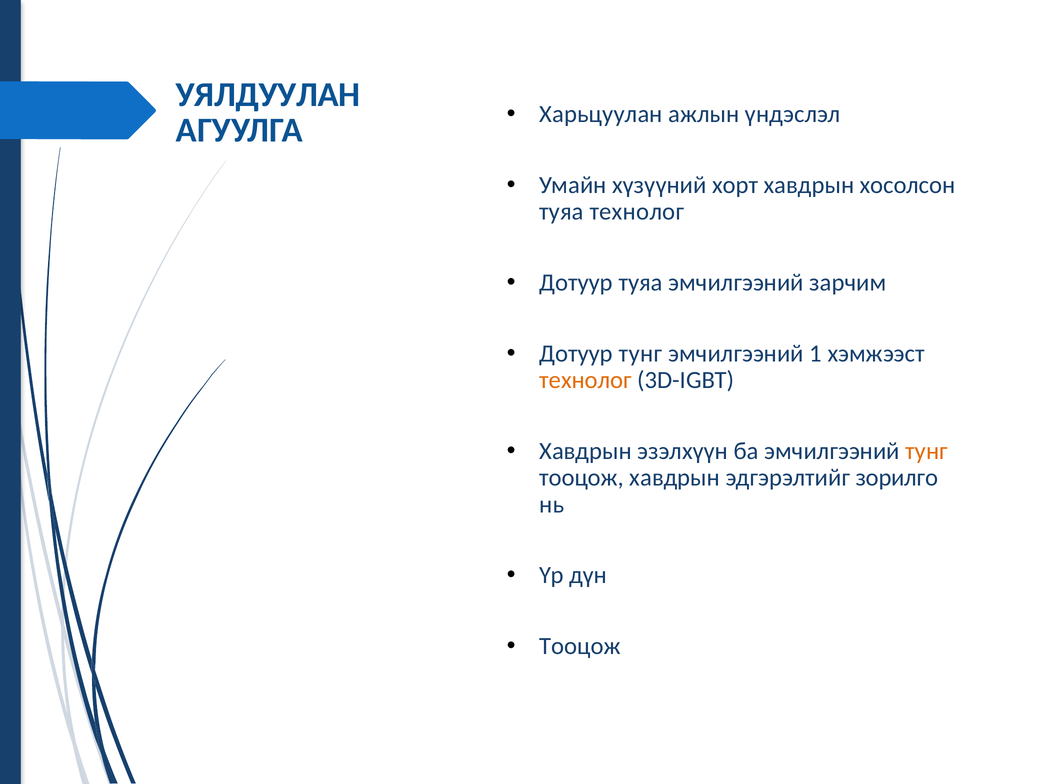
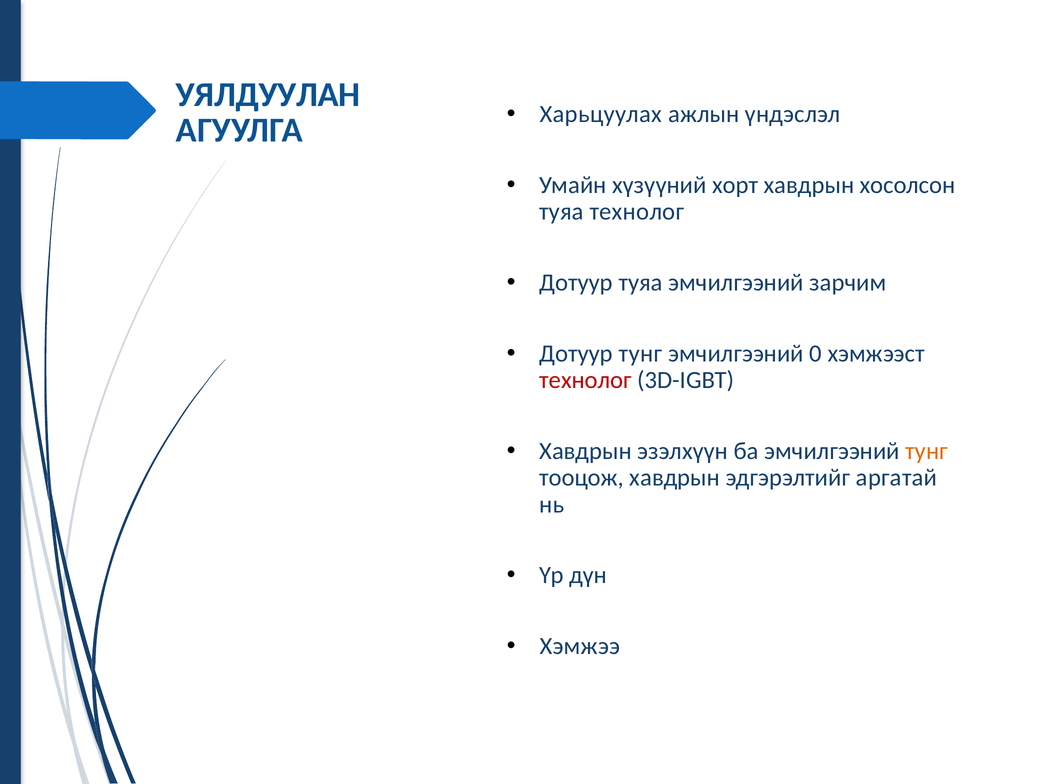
Харьцуулан: Харьцуулан -> Харьцуулах (601, 114)
1: 1 -> 0 (816, 353)
технолог colour: orange -> red (586, 380)
зорилго: зорилго -> аргатай (897, 477)
Тооцож: Тооцож -> Хэмжээ (580, 646)
